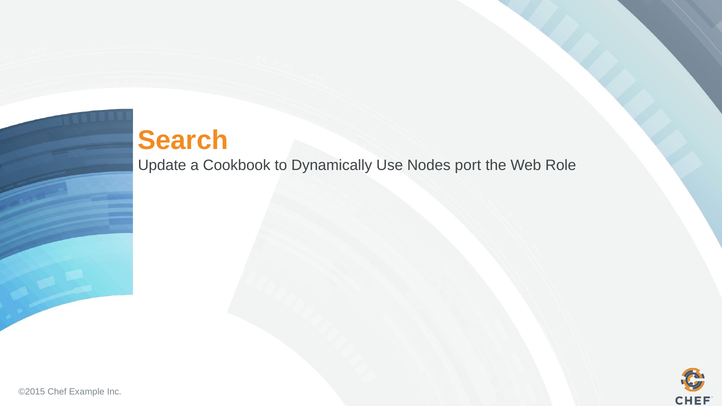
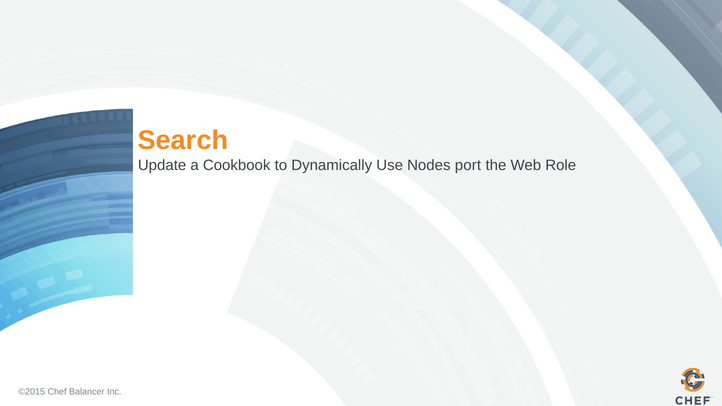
Example: Example -> Balancer (87, 392)
